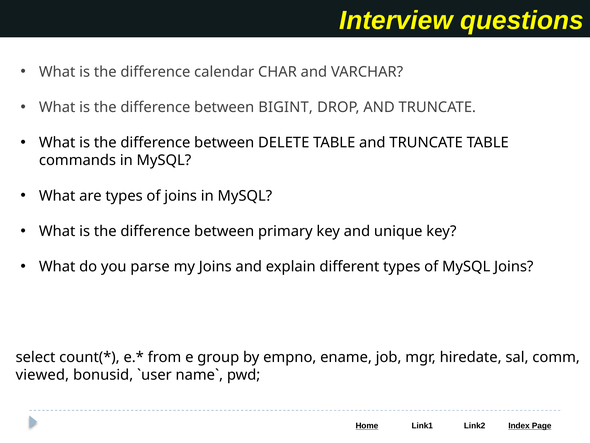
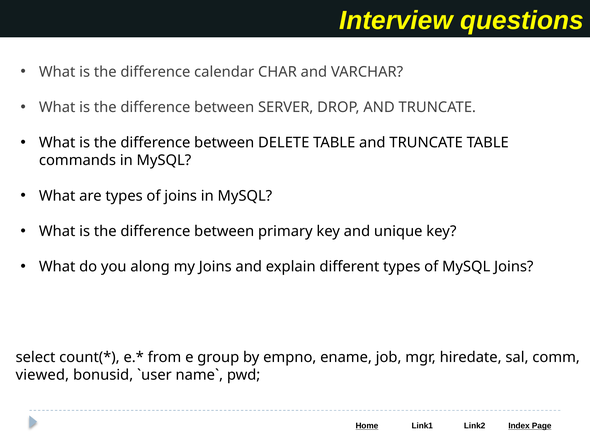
BIGINT: BIGINT -> SERVER (286, 107)
parse: parse -> along (150, 266)
